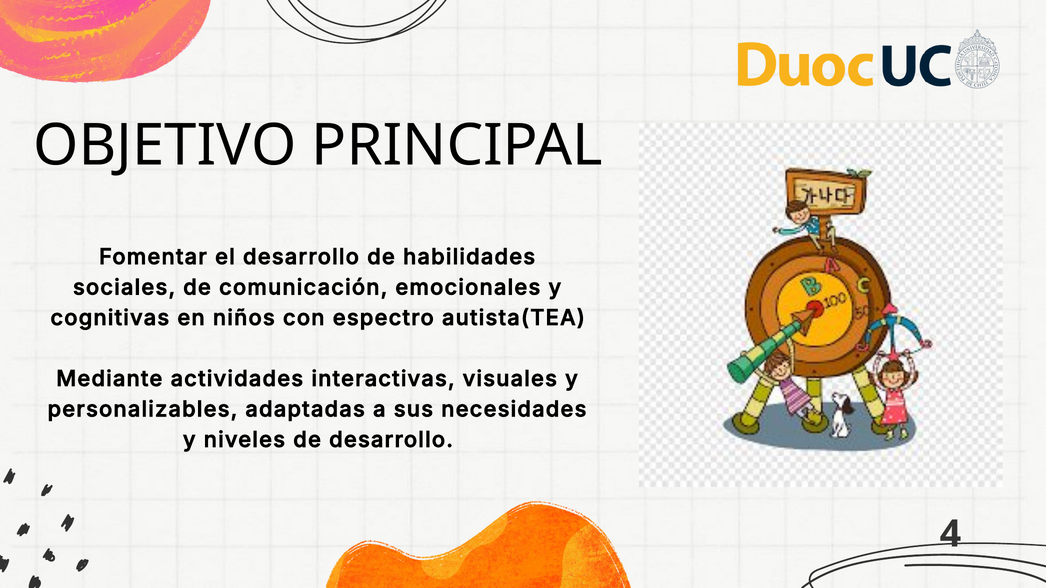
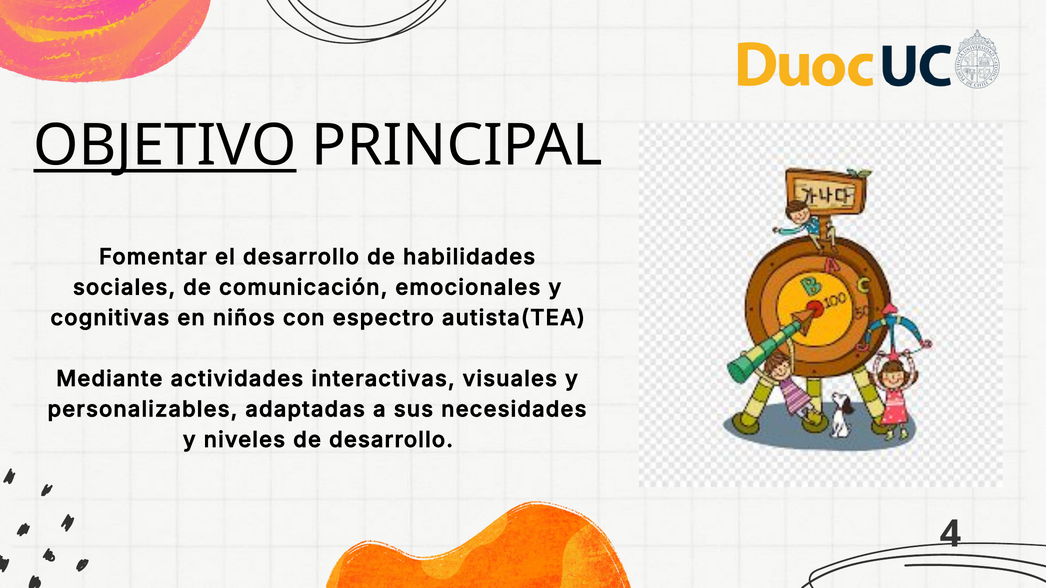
OBJETIVO underline: none -> present (165, 146)
